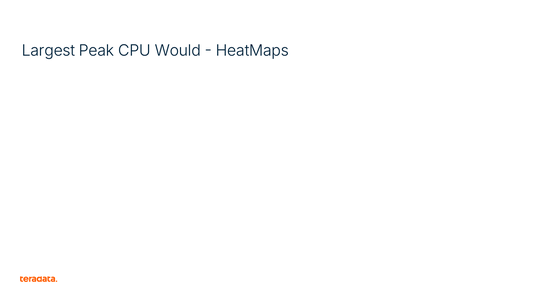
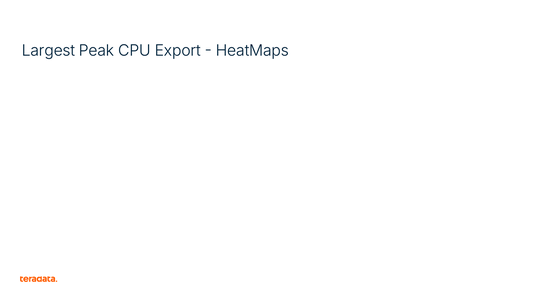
Would: Would -> Export (178, 51)
